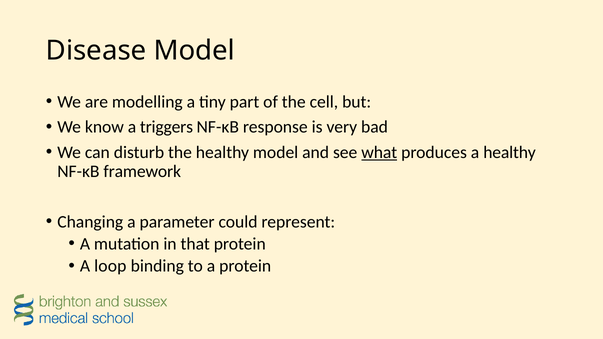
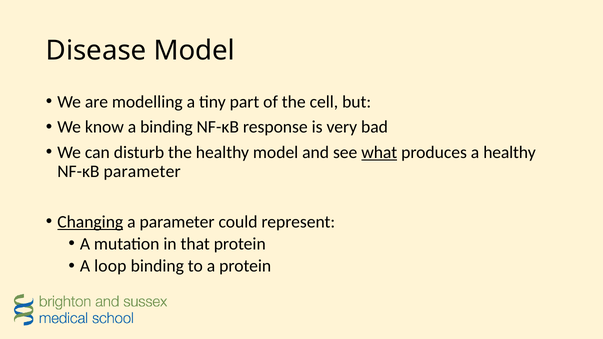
a triggers: triggers -> binding (166, 127)
NF-κB framework: framework -> parameter (142, 171)
Changing underline: none -> present (90, 222)
